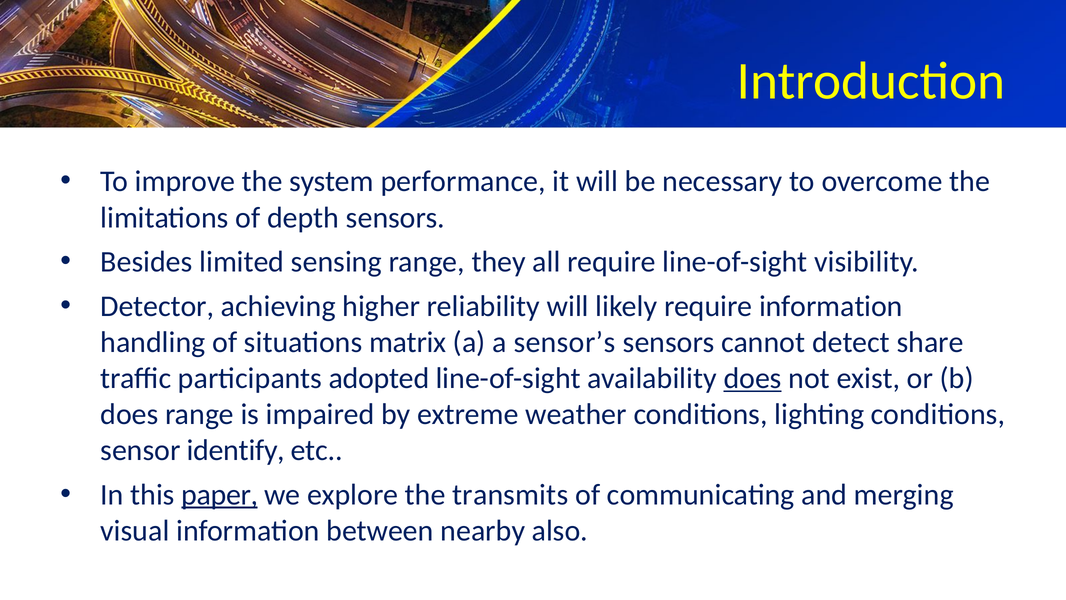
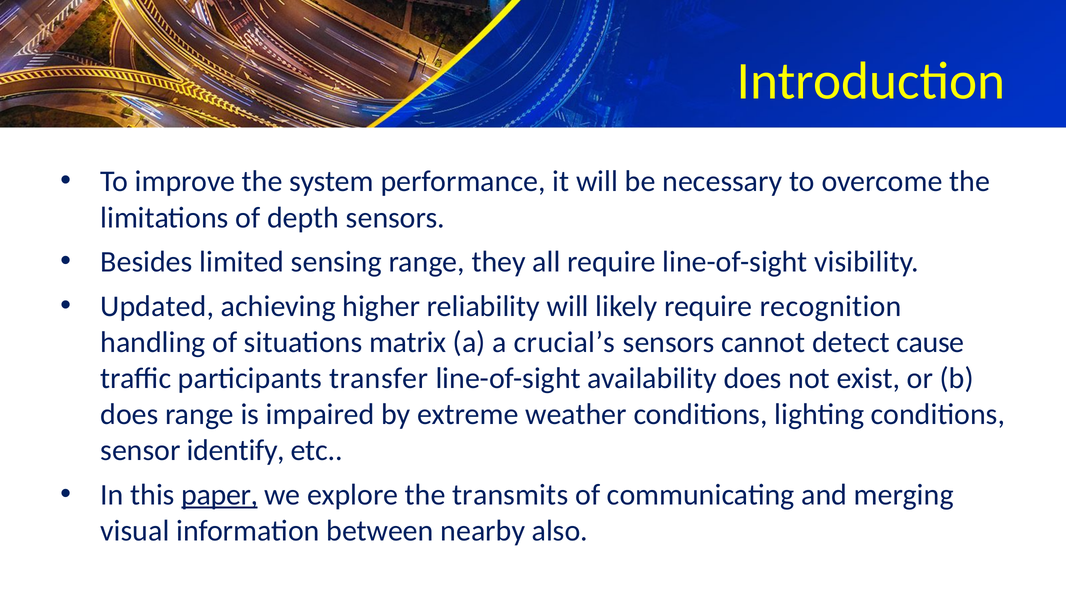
Detector: Detector -> Updated (157, 306)
require information: information -> recognition (831, 306)
sensor’s: sensor’s -> crucial’s (565, 342)
share: share -> cause (930, 342)
adopted: adopted -> transfer (379, 378)
does underline: present -> none (753, 378)
